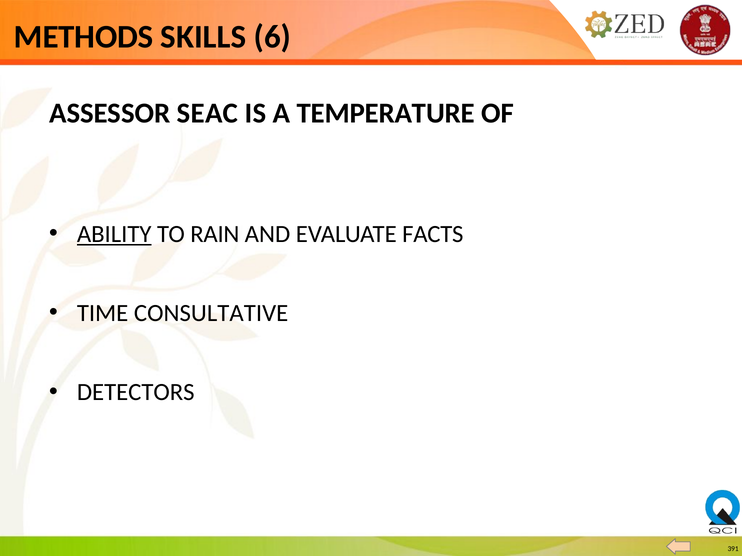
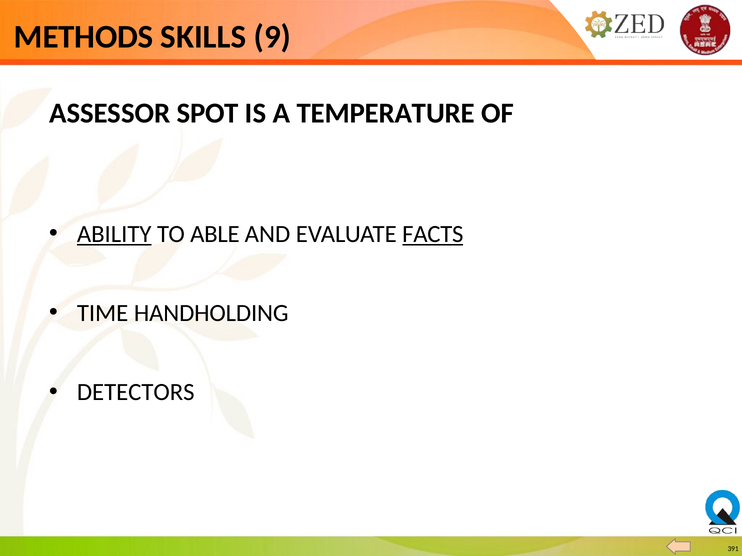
6: 6 -> 9 (272, 37)
SEAC: SEAC -> SPOT (208, 113)
RAIN: RAIN -> ABLE (215, 234)
FACTS underline: none -> present (433, 234)
CONSULTATIVE: CONSULTATIVE -> HANDHOLDING (211, 313)
